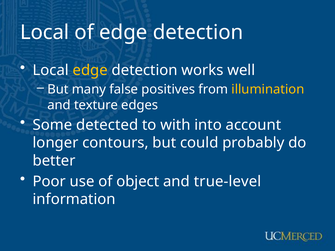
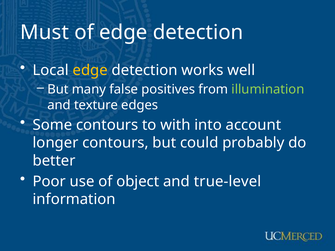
Local: Local -> Must (45, 32)
illumination colour: yellow -> light green (268, 90)
Some detected: detected -> contours (107, 125)
